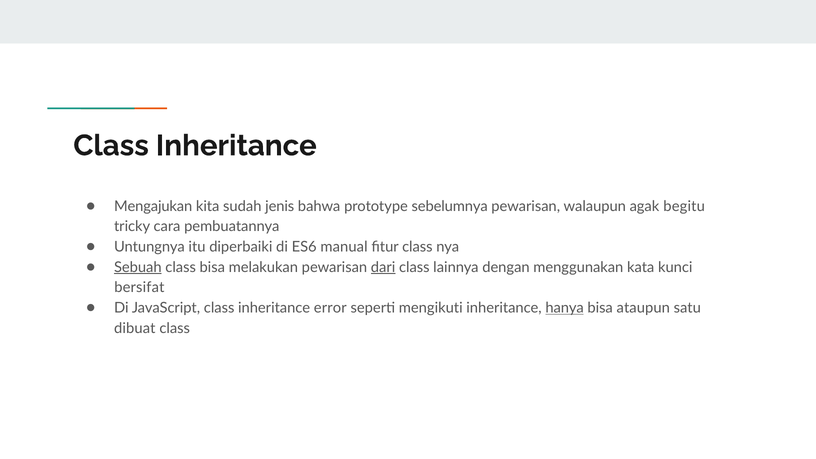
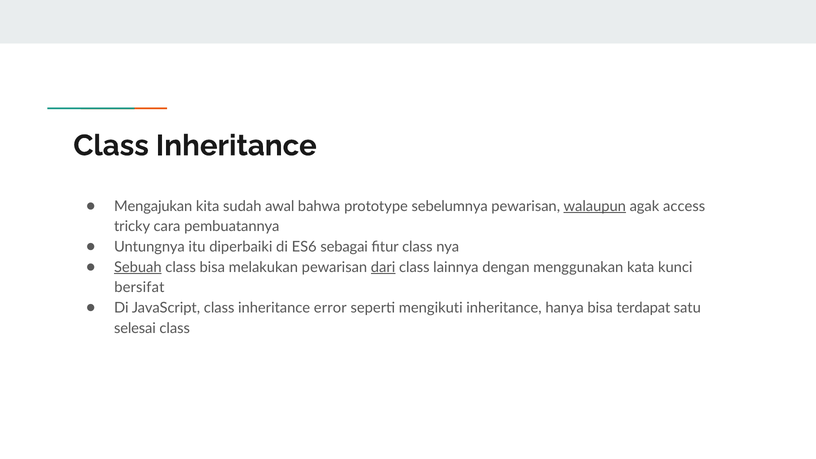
jenis: jenis -> awal (280, 206)
walaupun underline: none -> present (595, 206)
begitu: begitu -> access (684, 206)
manual: manual -> sebagai (344, 247)
hanya underline: present -> none (565, 308)
ataupun: ataupun -> terdapat (643, 308)
dibuat: dibuat -> selesai (135, 328)
